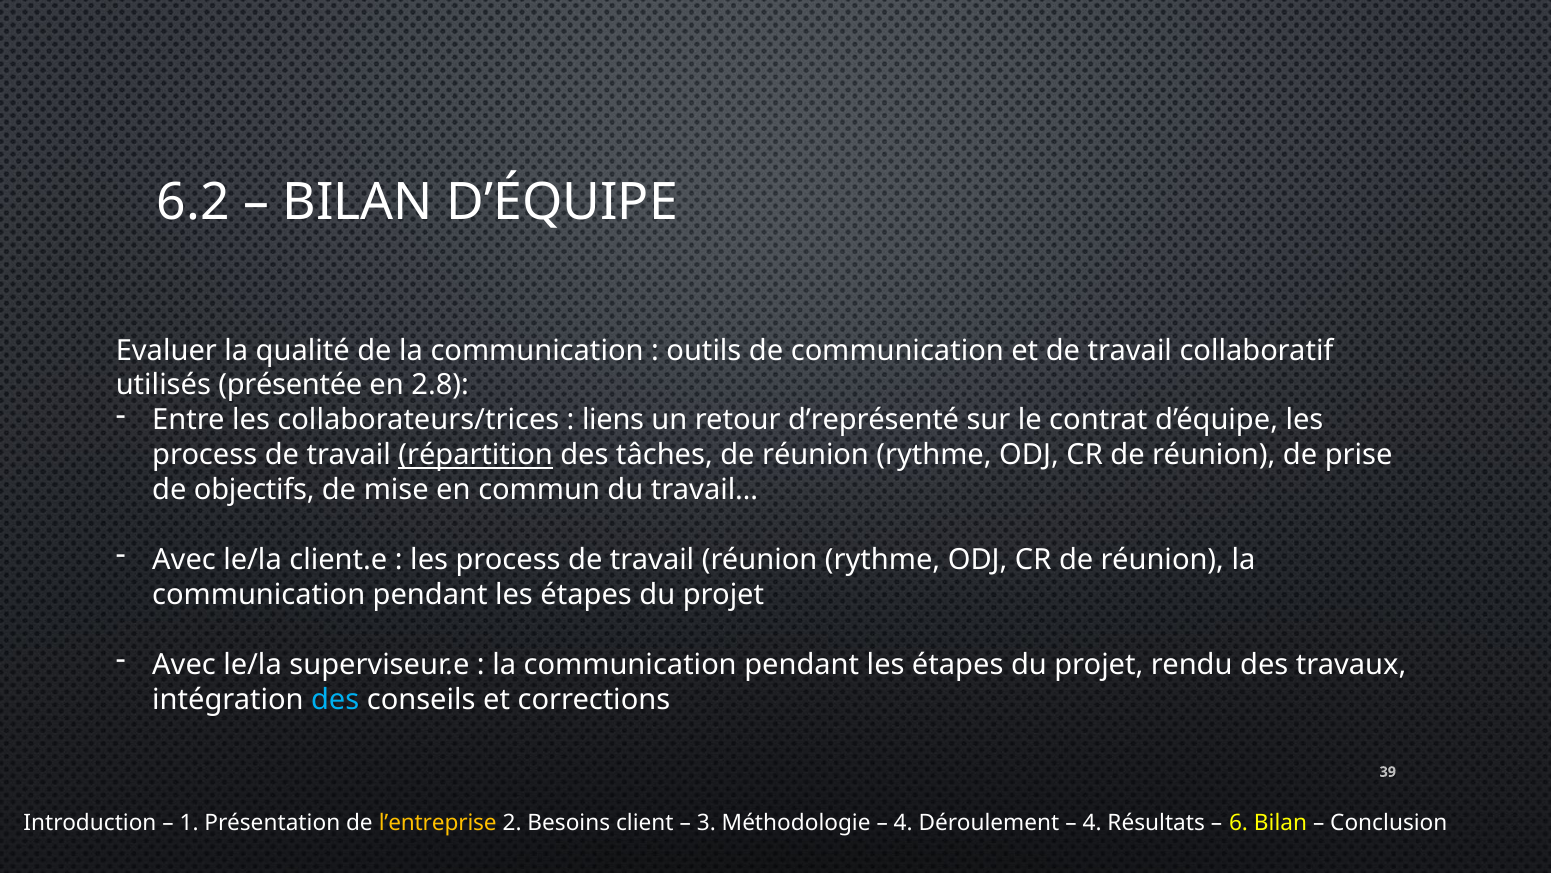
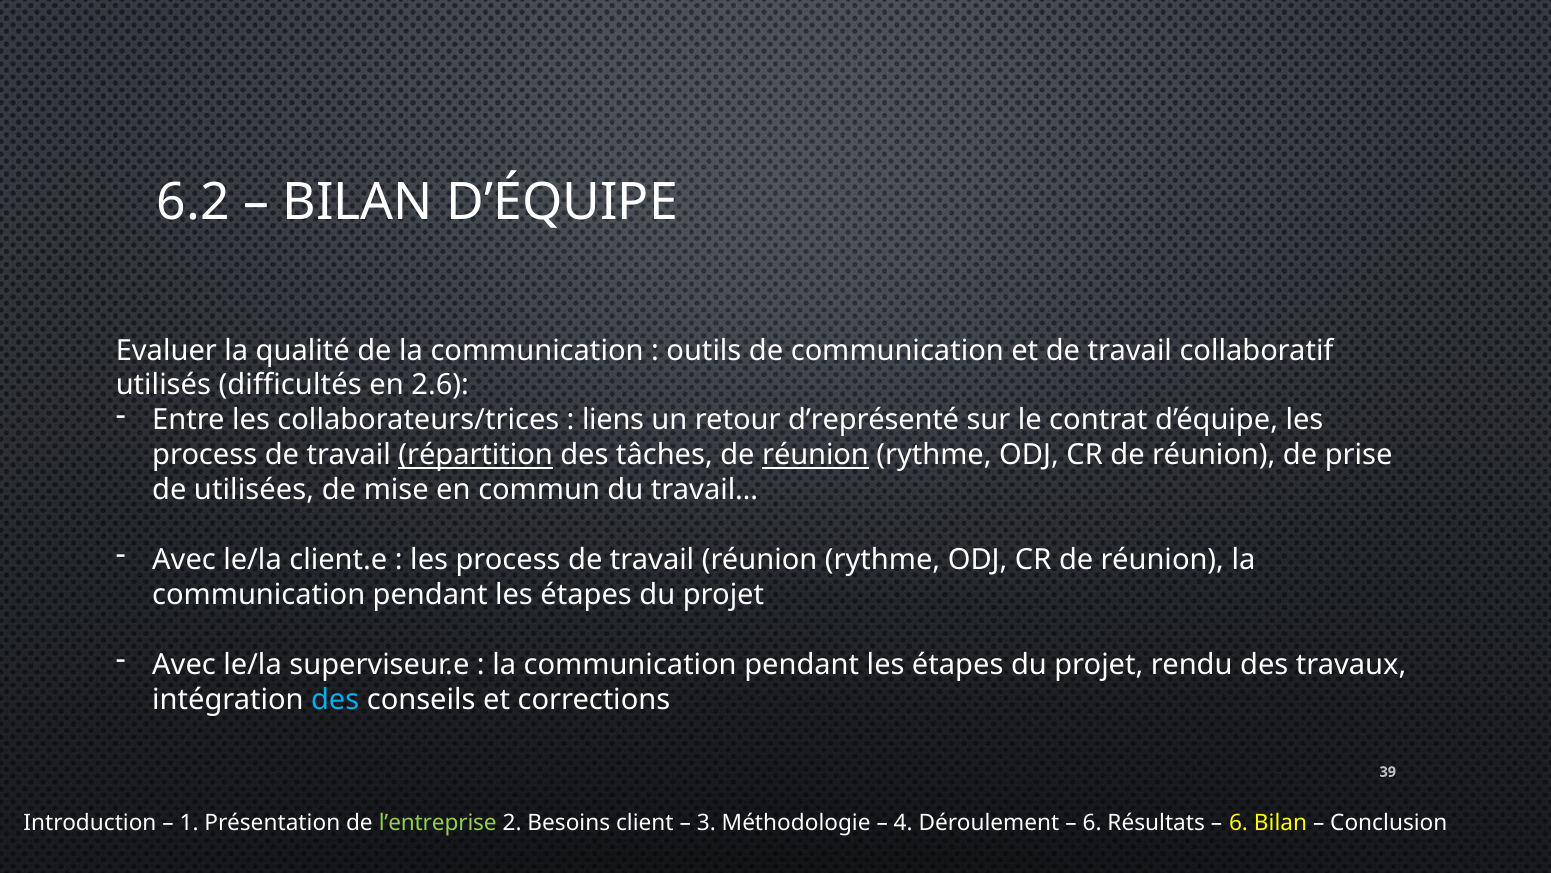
présentée: présentée -> difficultés (290, 385)
2.8: 2.8 -> 2.6 (440, 385)
réunion underline: none -> present (815, 455)
objectifs: objectifs -> utilisées (254, 490)
l’entreprise colour: yellow -> light green (438, 823)
4: 4 -> 6 (1092, 823)
